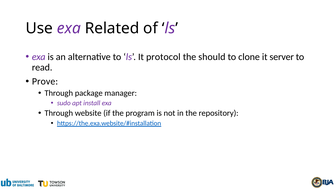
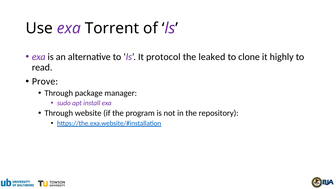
Related: Related -> Torrent (112, 28)
should: should -> leaked (212, 57)
server: server -> highly (282, 57)
